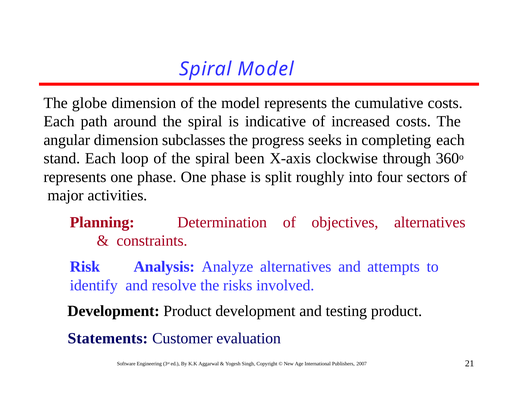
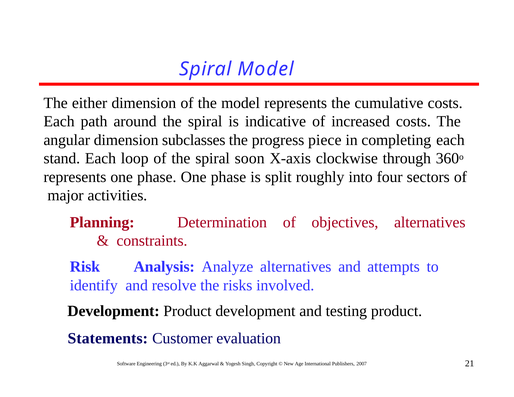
globe: globe -> either (90, 103)
seeks: seeks -> piece (325, 140)
been: been -> soon (250, 158)
